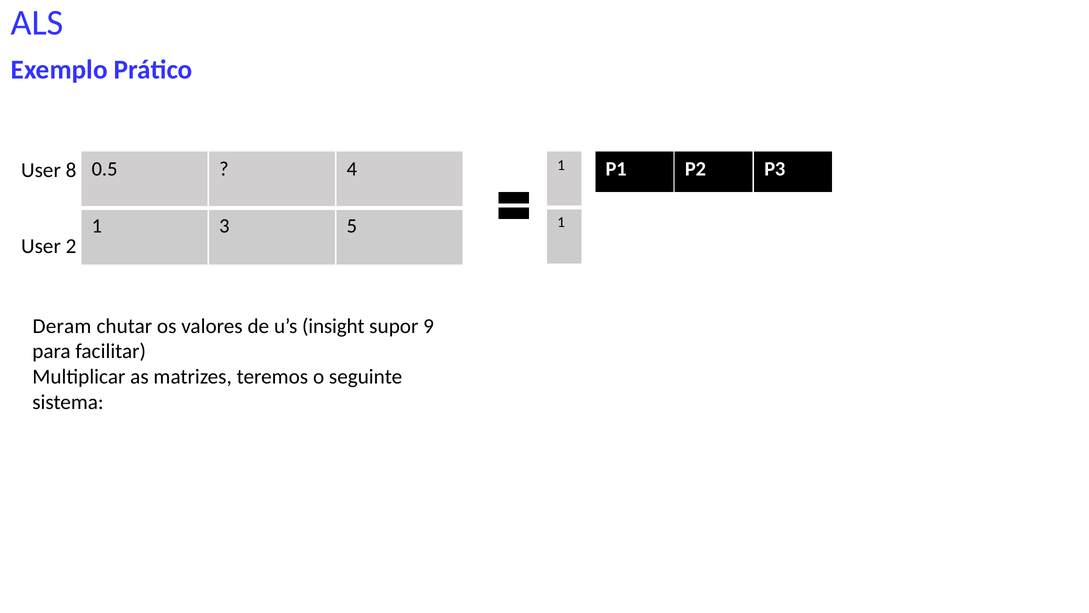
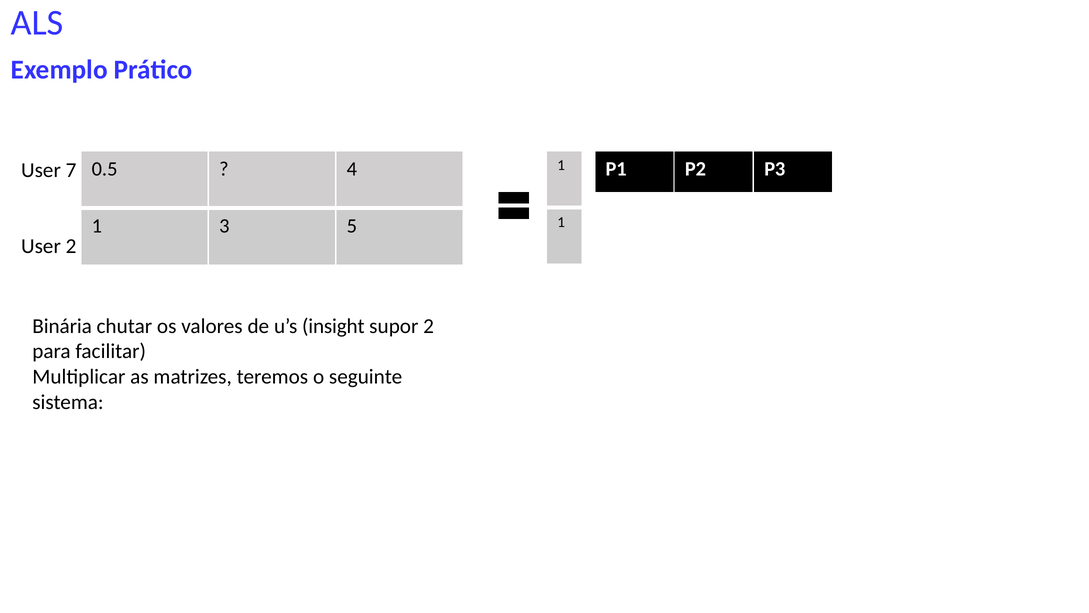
8: 8 -> 7 (71, 170)
Deram: Deram -> Binária (62, 326)
supor 9: 9 -> 2 (429, 326)
